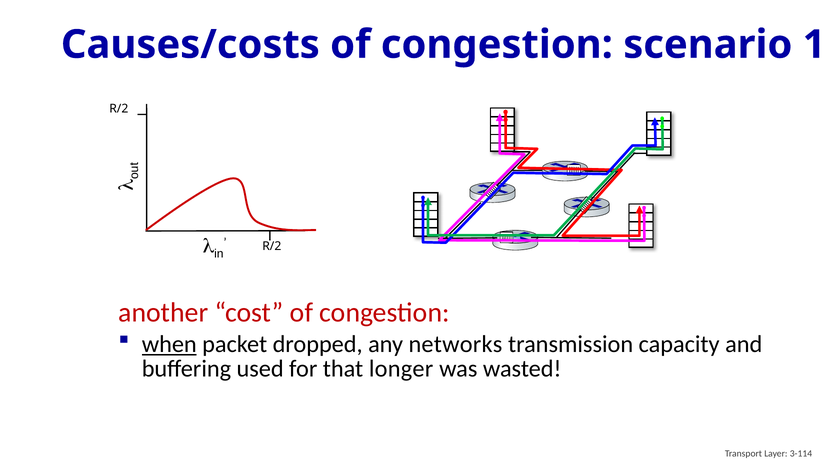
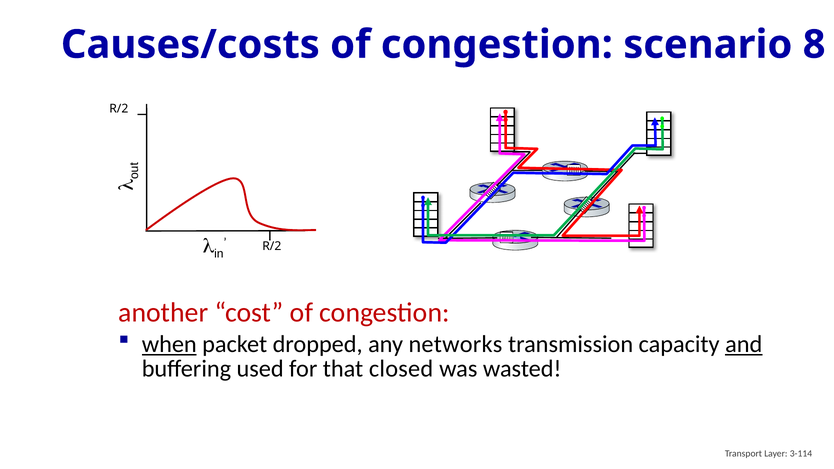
1: 1 -> 8 (814, 45)
and underline: none -> present (744, 344)
longer: longer -> closed (401, 369)
